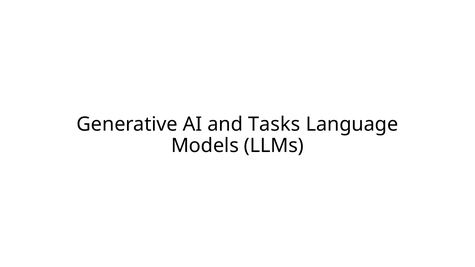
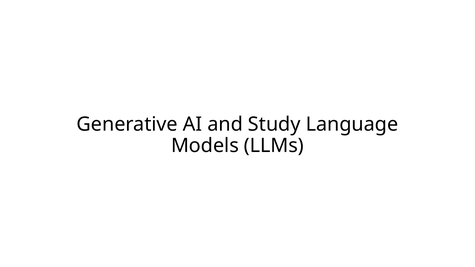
Tasks: Tasks -> Study (274, 124)
